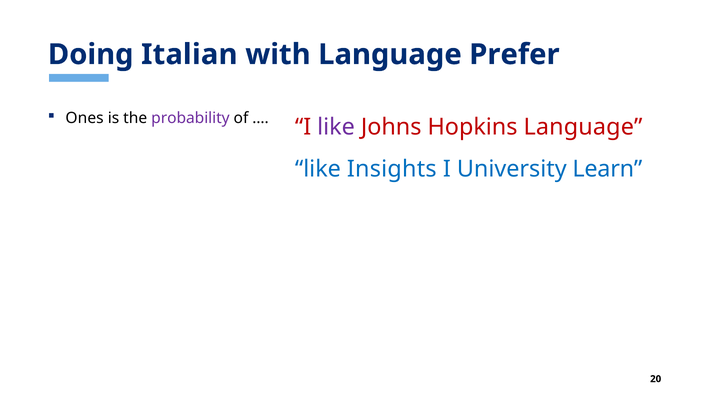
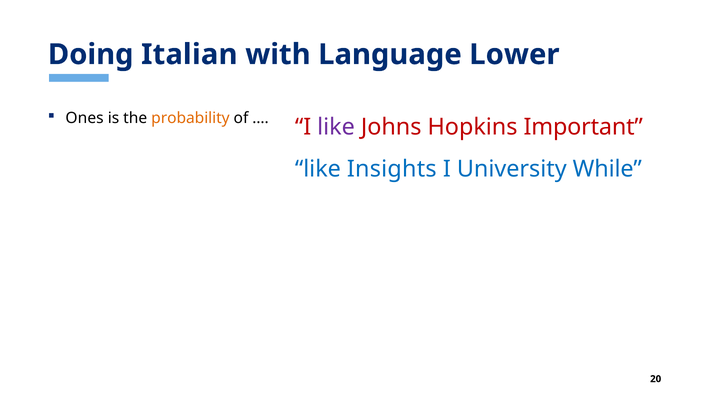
Prefer: Prefer -> Lower (514, 55)
probability colour: purple -> orange (190, 118)
Hopkins Language: Language -> Important (583, 127)
Learn: Learn -> While (607, 169)
